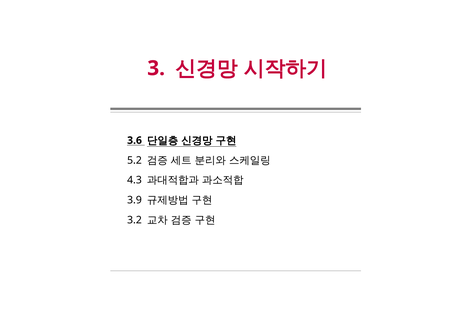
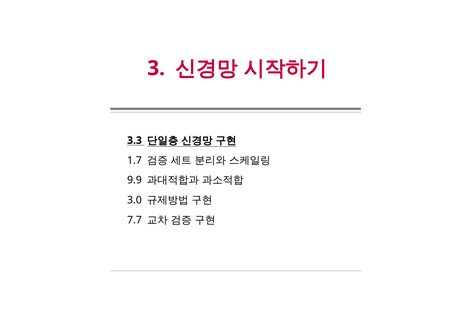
3.6: 3.6 -> 3.3 (135, 140)
5.2: 5.2 -> 1.7 (134, 160)
4.3: 4.3 -> 9.9 (134, 180)
3.9: 3.9 -> 3.0 (134, 200)
3.2: 3.2 -> 7.7 (134, 220)
